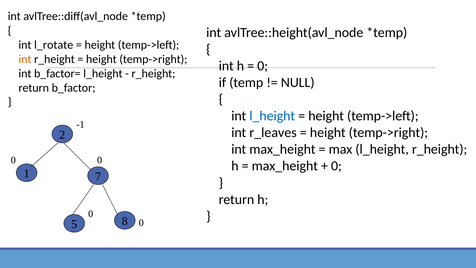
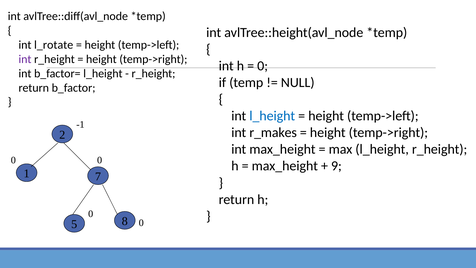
int colour: orange -> purple (25, 59)
r_leaves: r_leaves -> r_makes (273, 133)
0: 0 -> 9 (336, 166)
